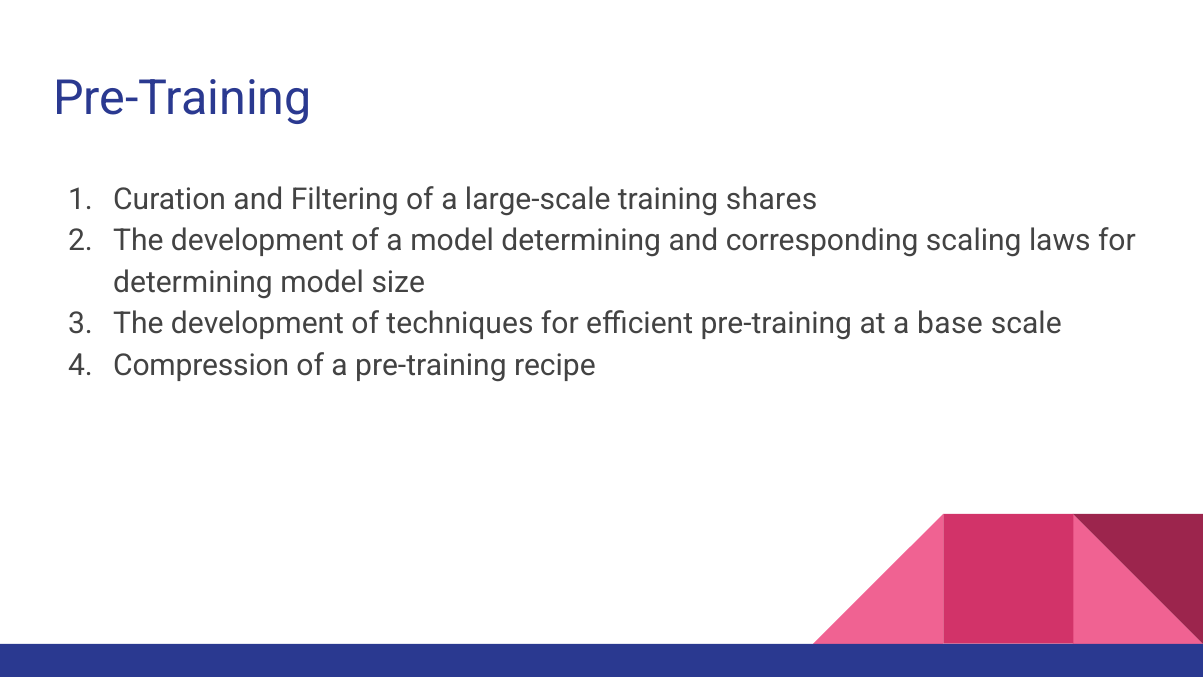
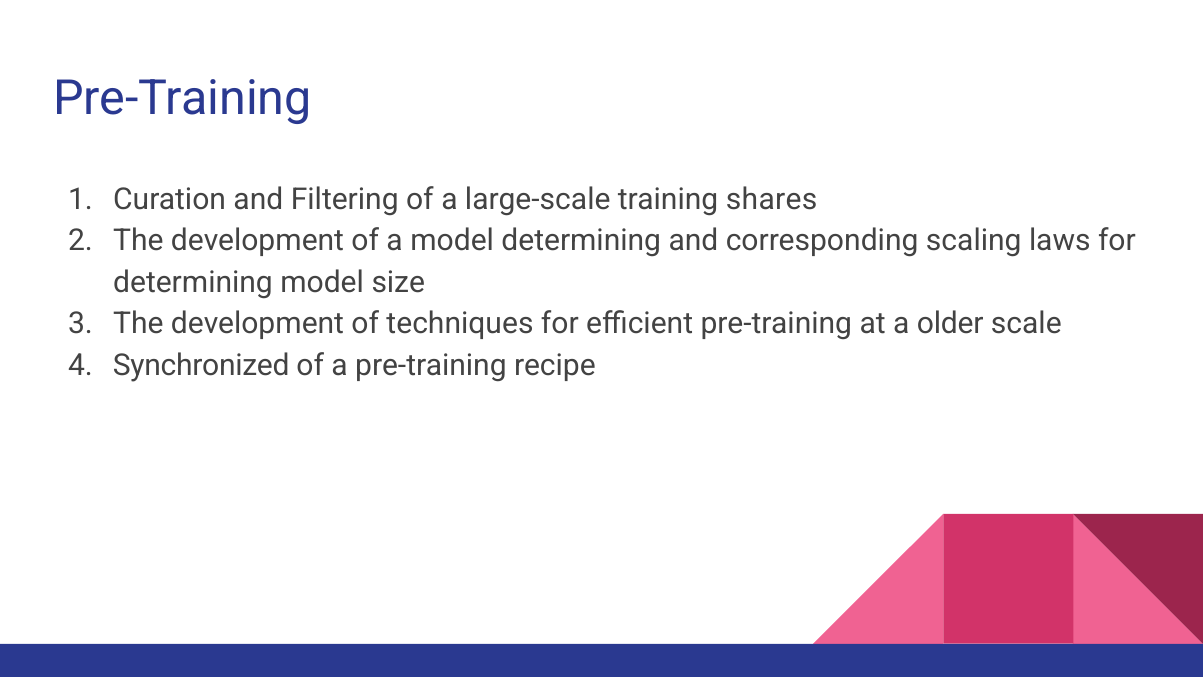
base: base -> older (950, 324)
Compression: Compression -> Synchronized (201, 365)
